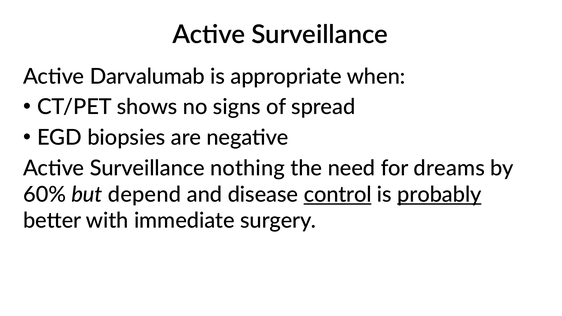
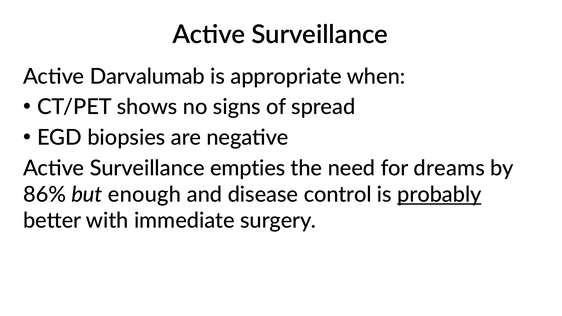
nothing: nothing -> empties (248, 168)
60%: 60% -> 86% (45, 195)
depend: depend -> enough (145, 195)
control underline: present -> none (338, 195)
